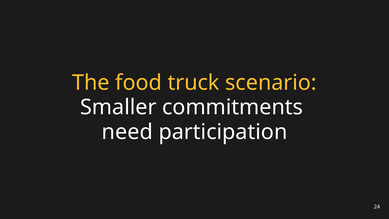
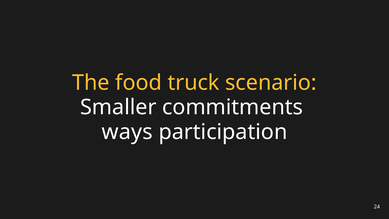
need: need -> ways (127, 132)
